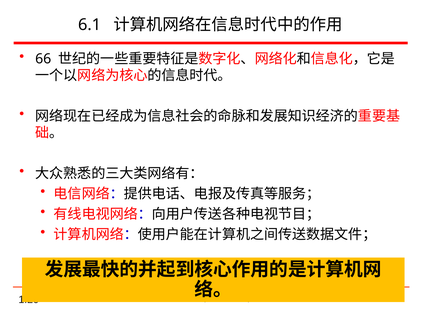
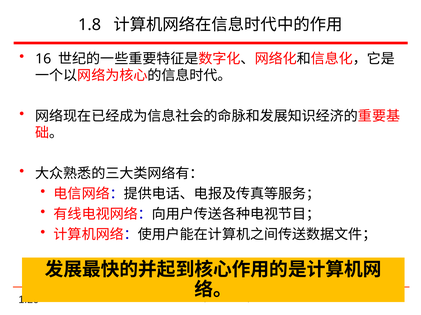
6.1: 6.1 -> 1.8 (90, 25)
66: 66 -> 16 (43, 59)
